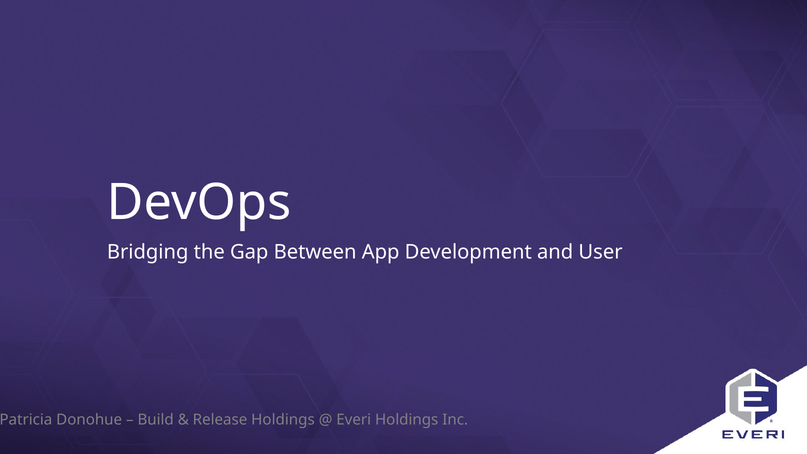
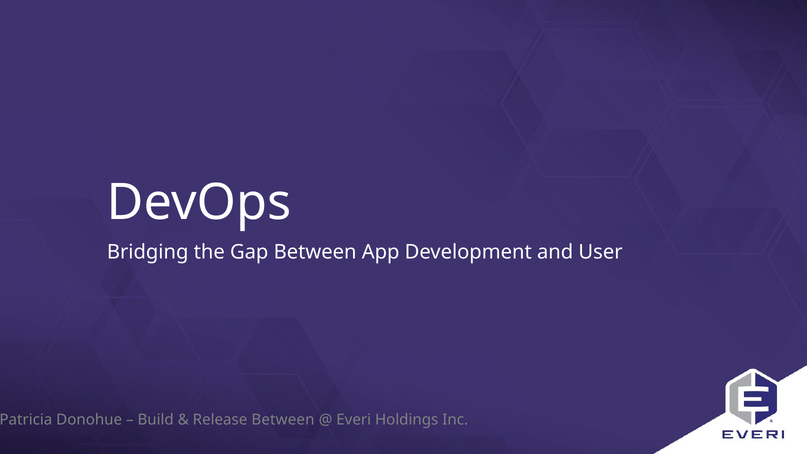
Release Holdings: Holdings -> Between (283, 420)
